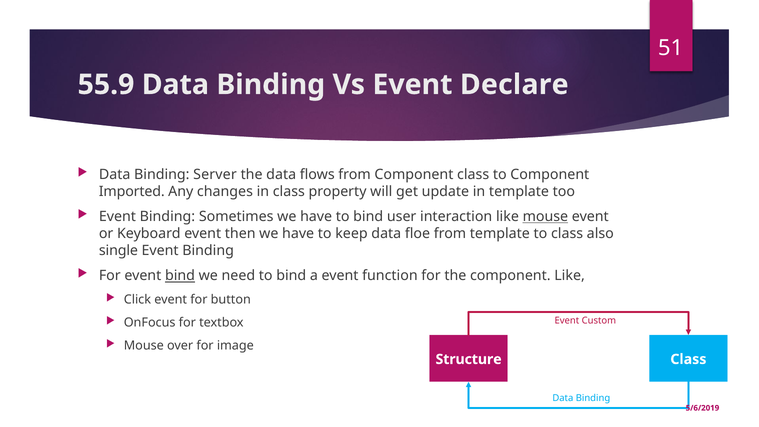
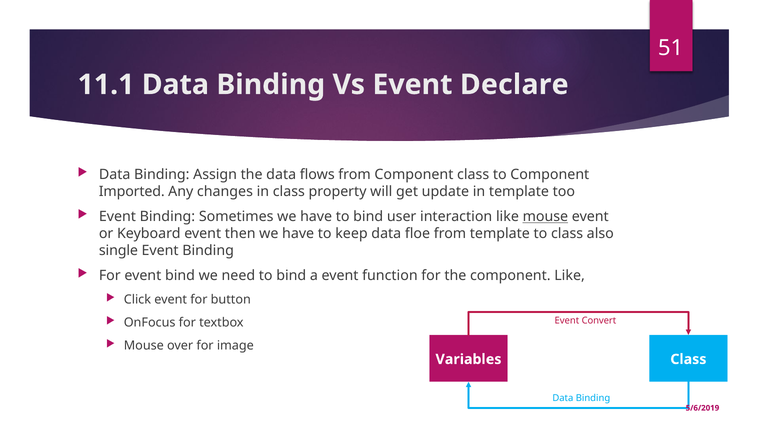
55.9: 55.9 -> 11.1 (106, 85)
Server: Server -> Assign (215, 174)
bind underline: present -> none (180, 276)
Custom: Custom -> Convert (599, 321)
Structure: Structure -> Variables (468, 359)
